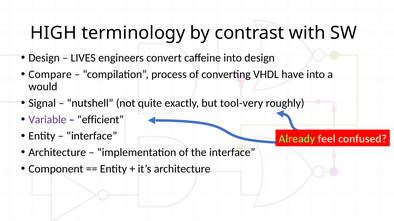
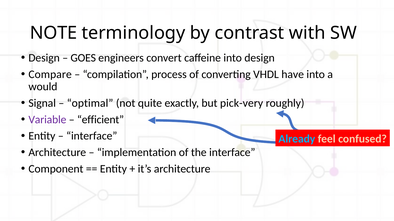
HIGH: HIGH -> NOTE (54, 33)
LIVES: LIVES -> GOES (83, 58)
nutshell: nutshell -> optimal (90, 103)
tool-very: tool-very -> pick-very (242, 103)
Already colour: light green -> light blue (297, 139)
